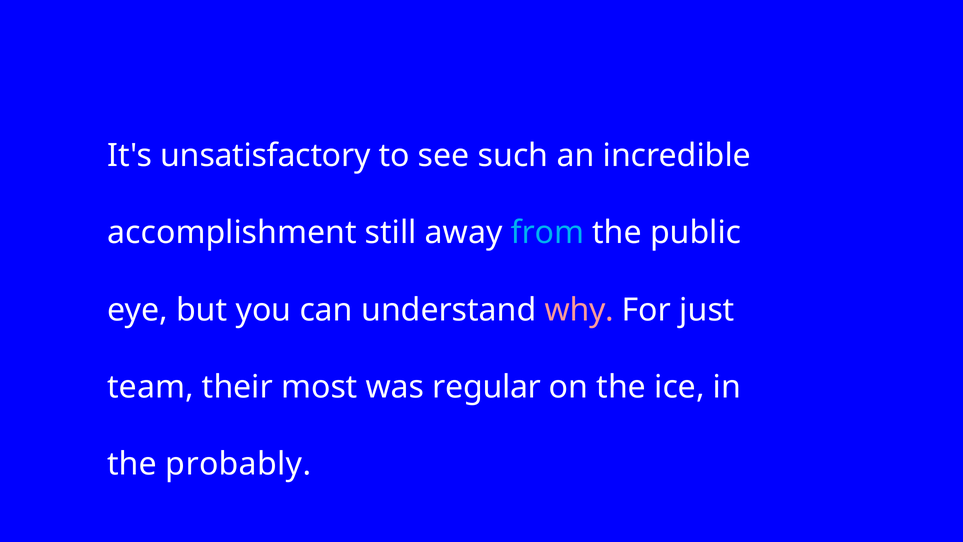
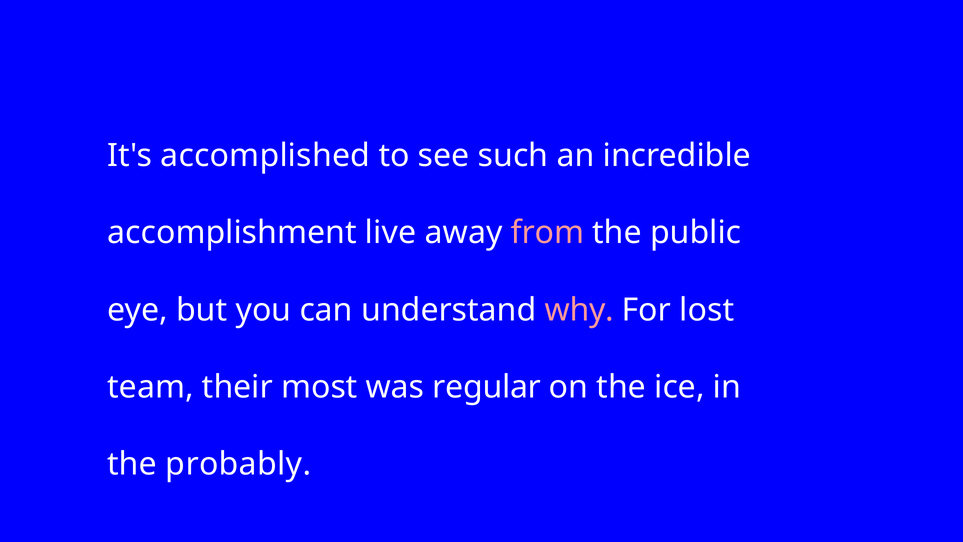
unsatisfactory: unsatisfactory -> accomplished (265, 156)
still: still -> live (391, 233)
from colour: light blue -> pink (547, 233)
just: just -> lost (707, 310)
